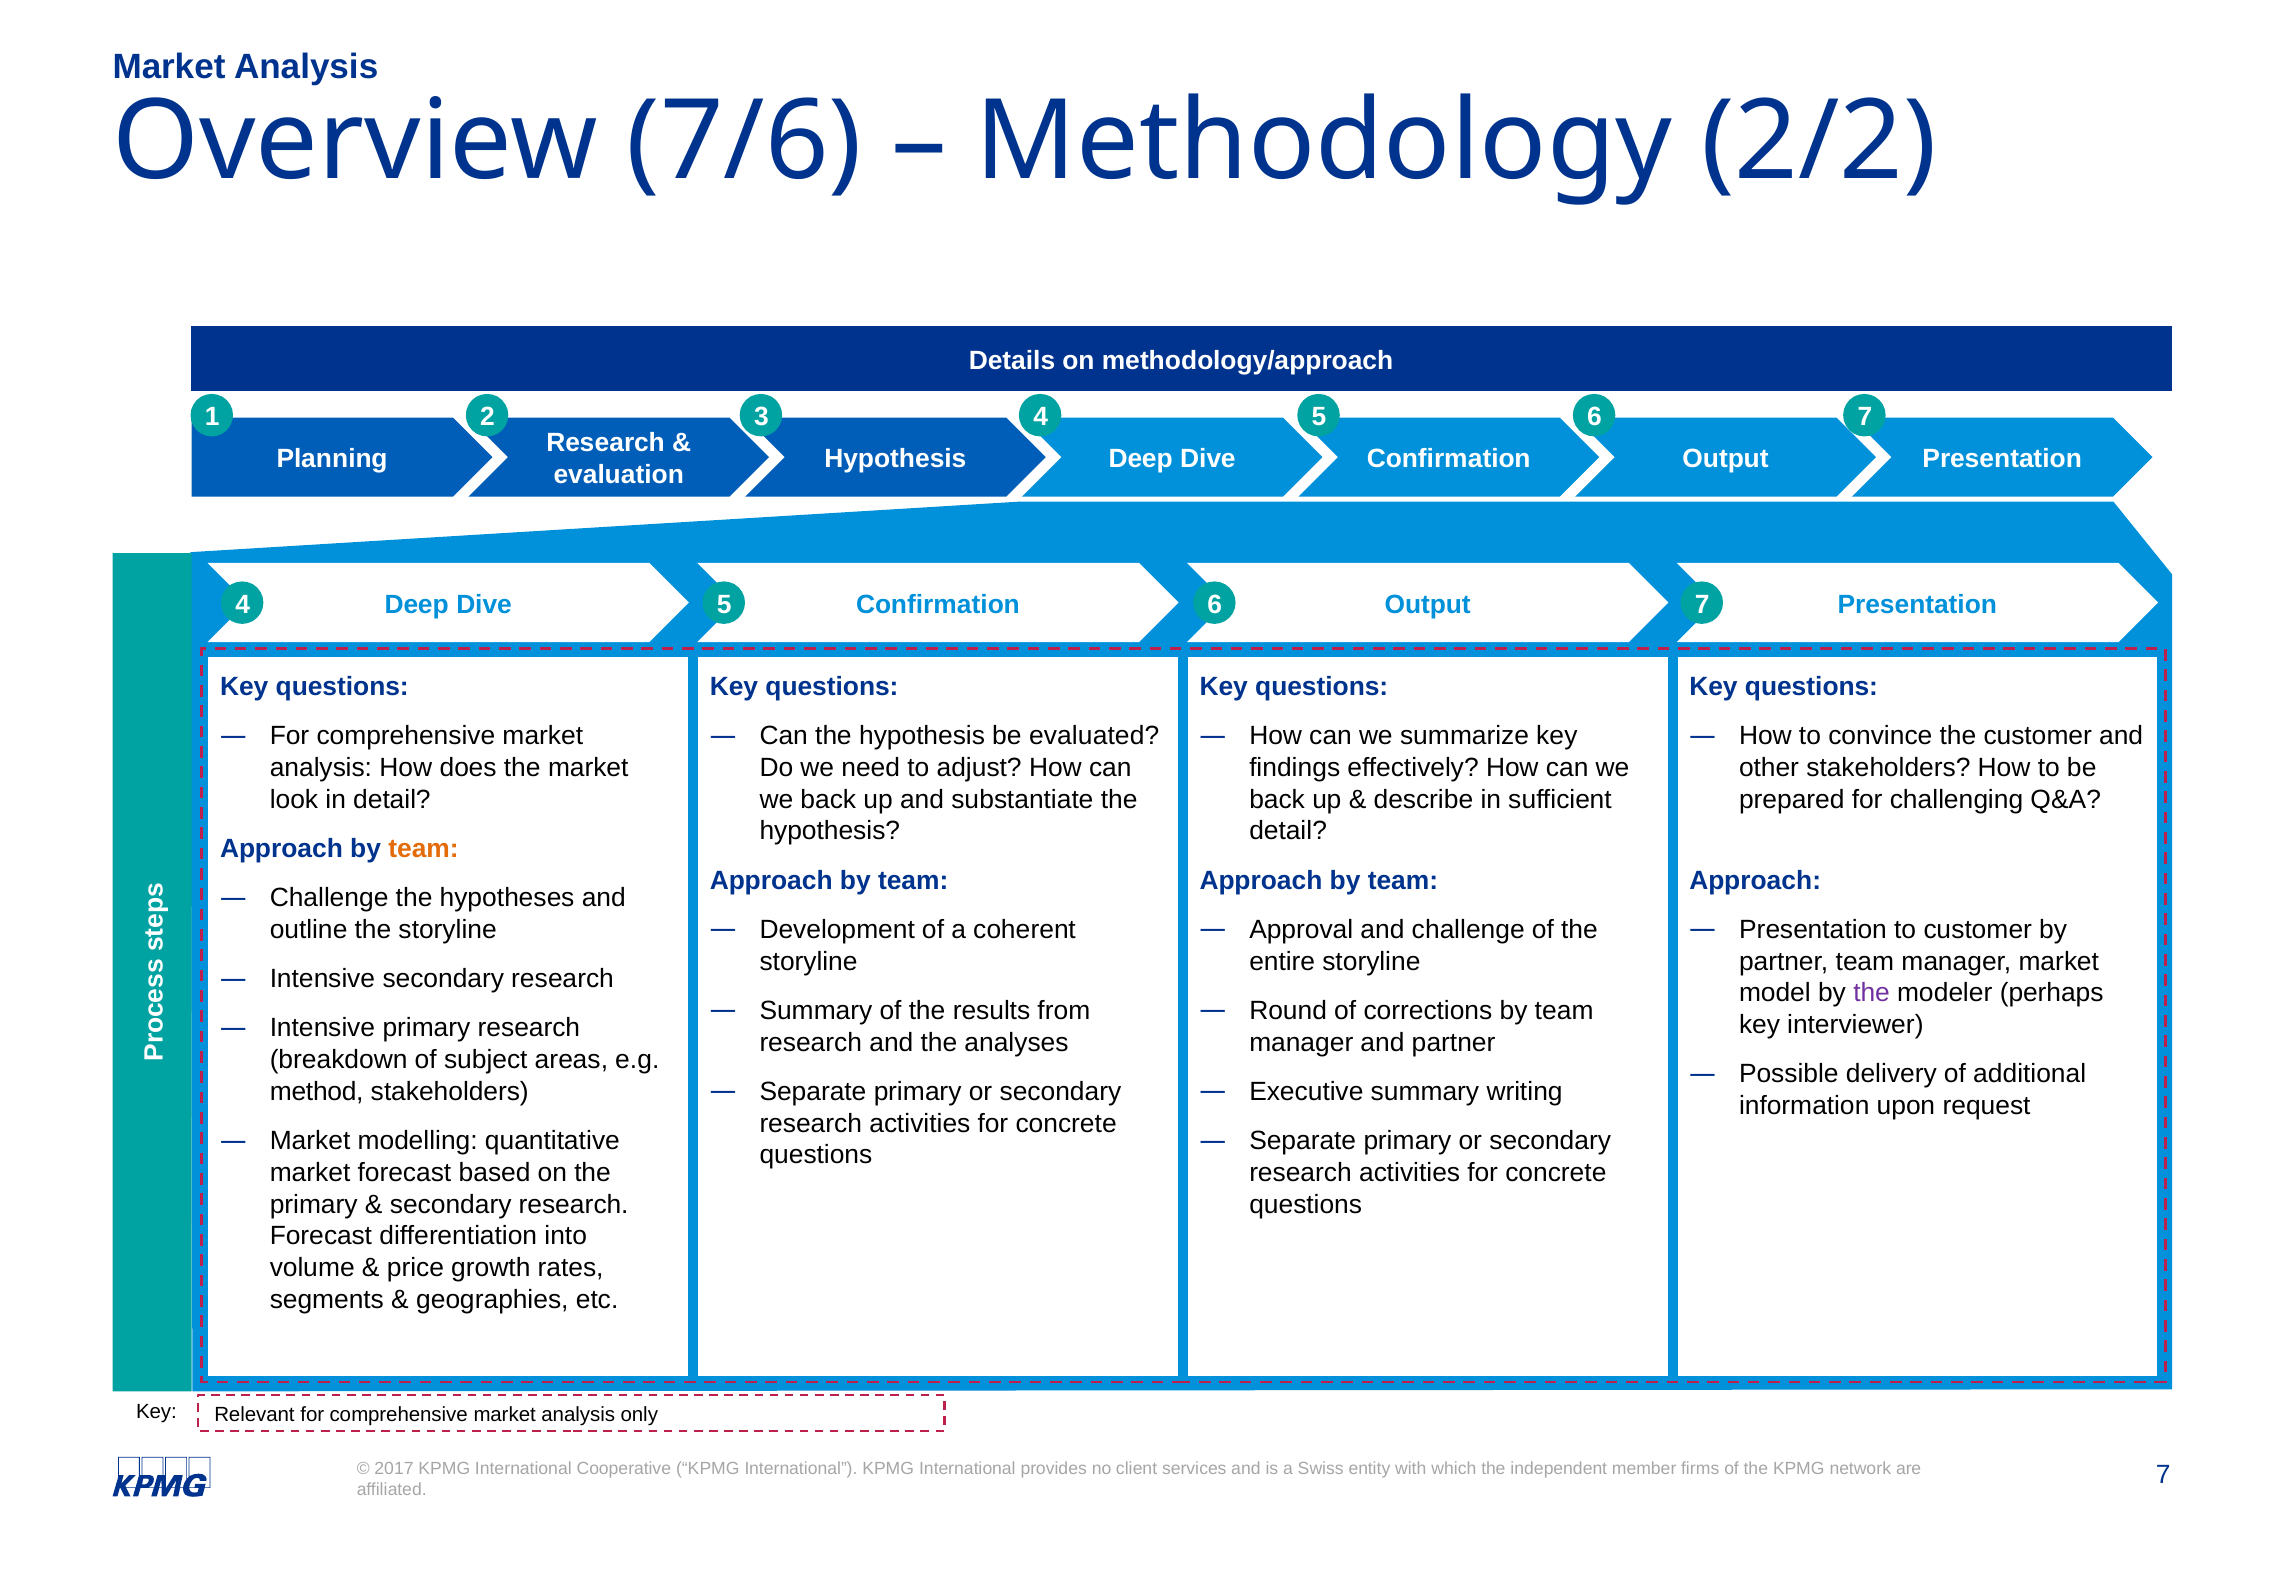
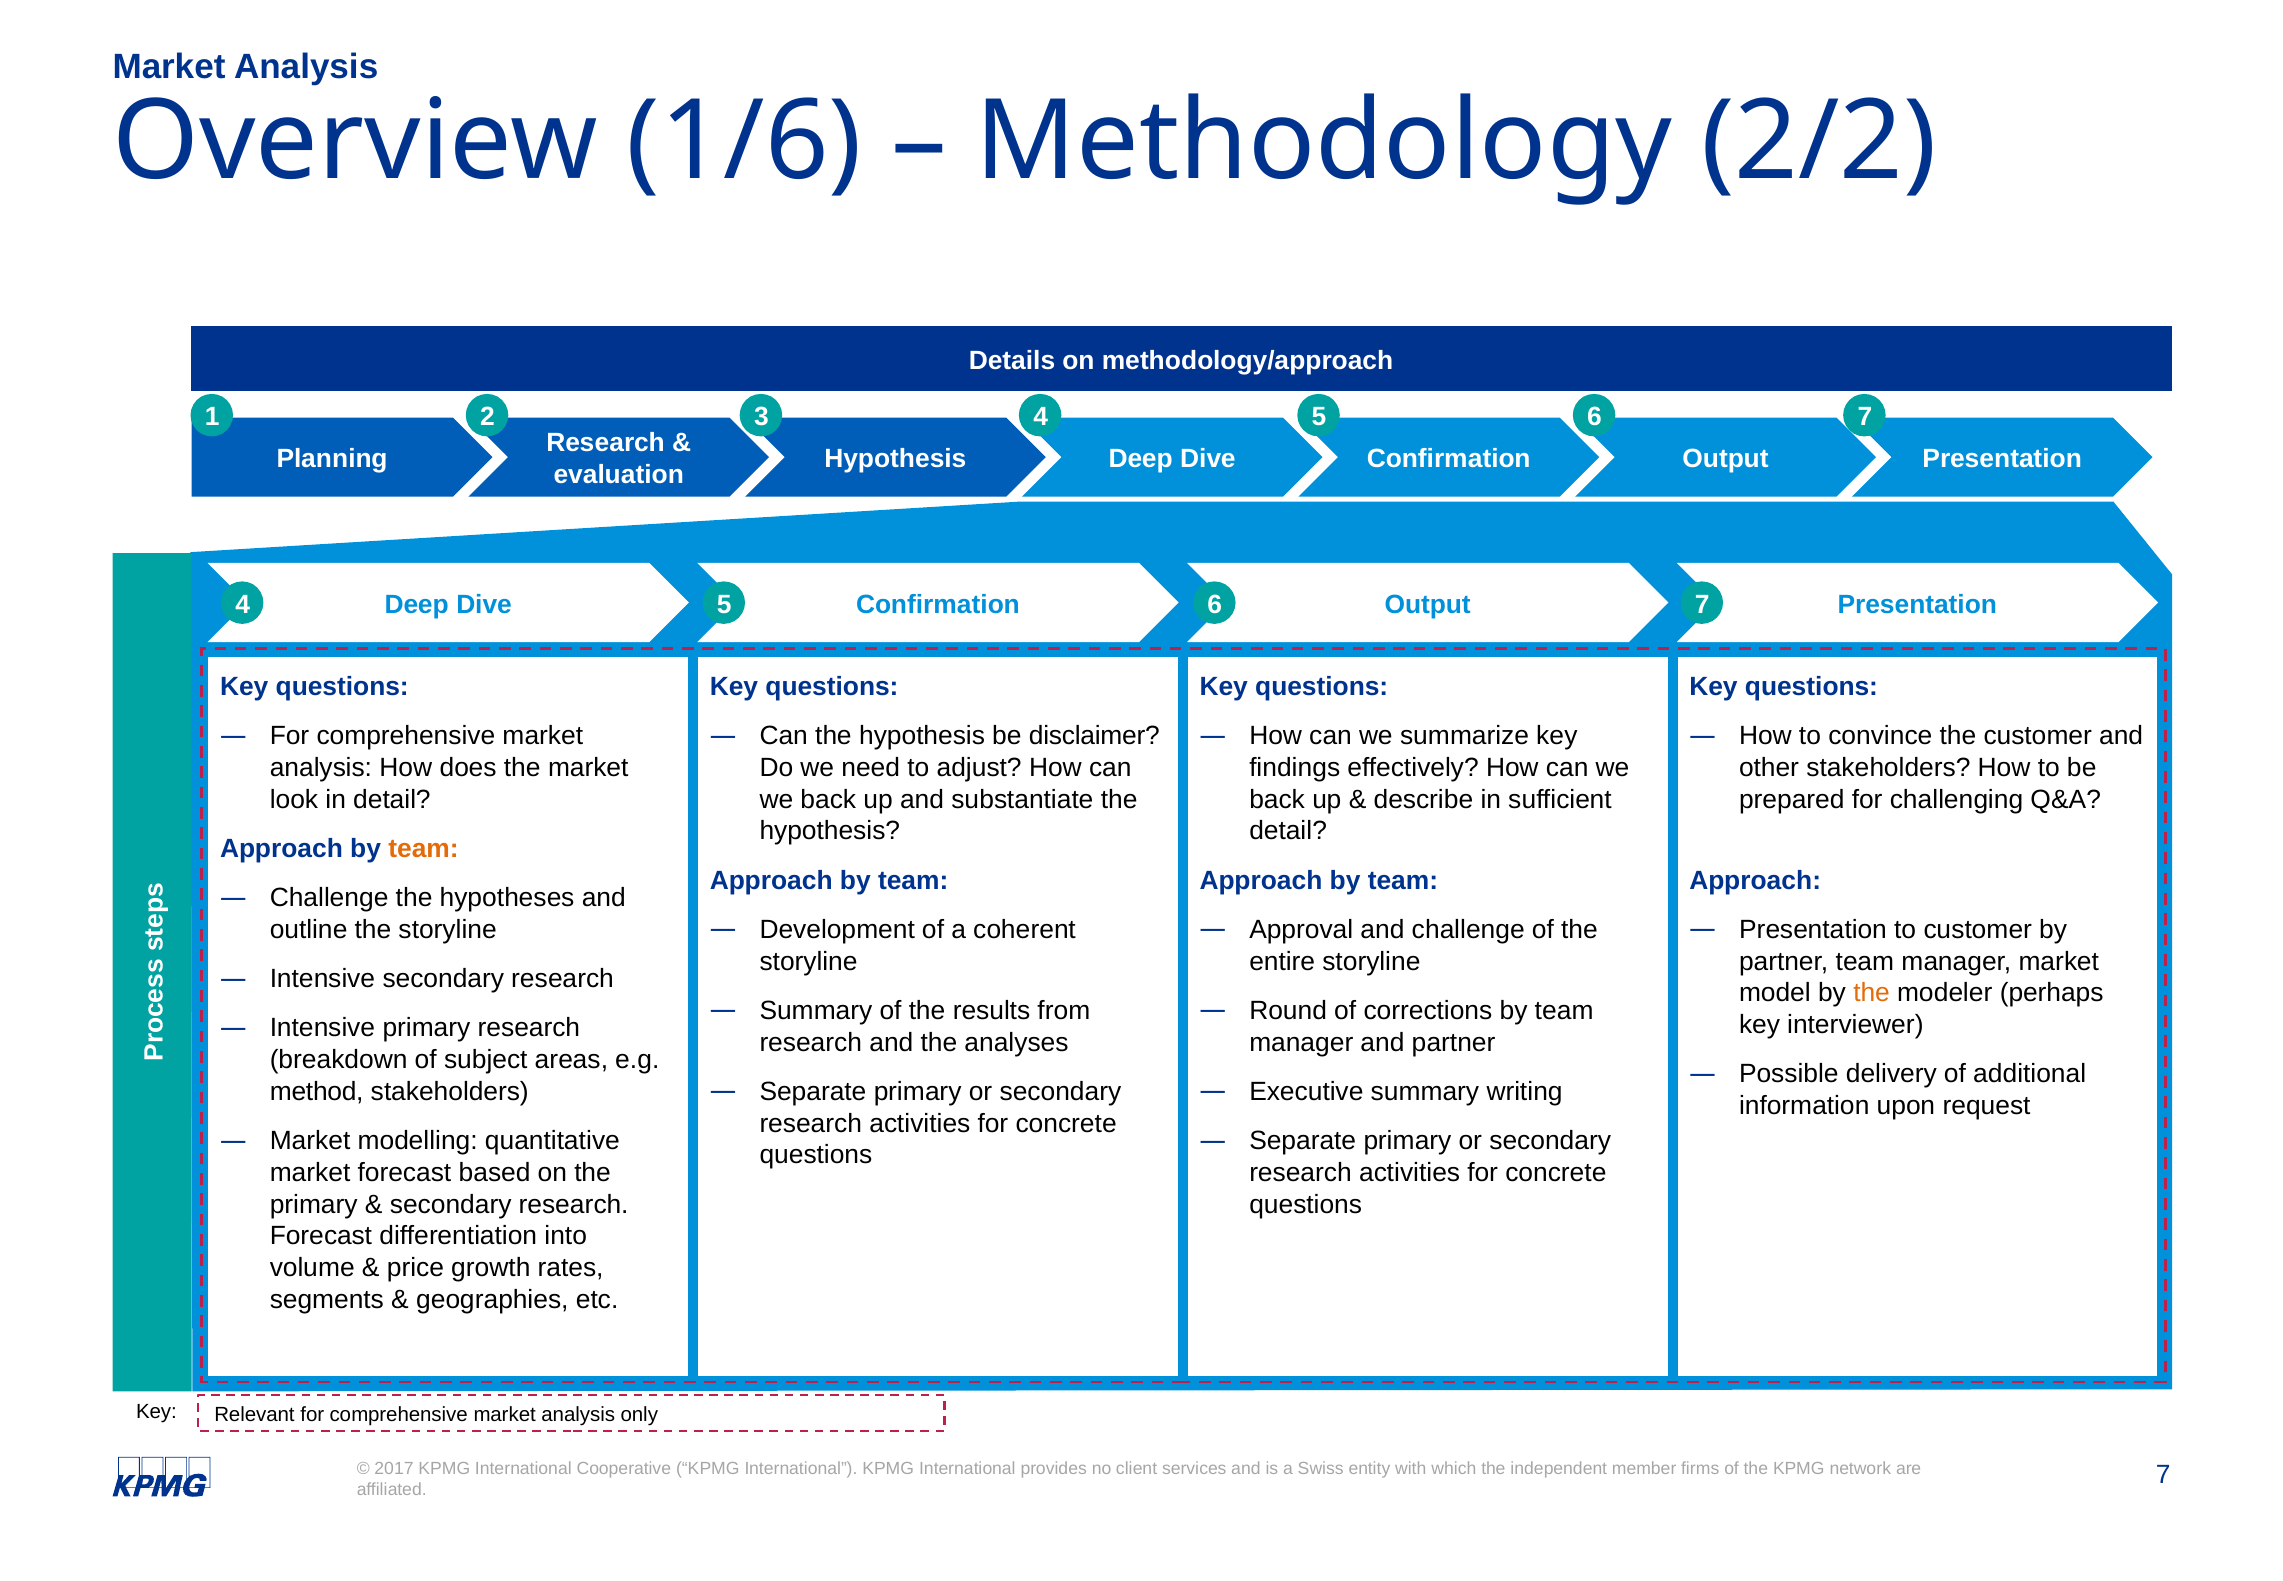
7/6: 7/6 -> 1/6 (745, 142)
evaluated: evaluated -> disclaimer (1094, 736)
the colour: purple -> orange (1872, 993)
